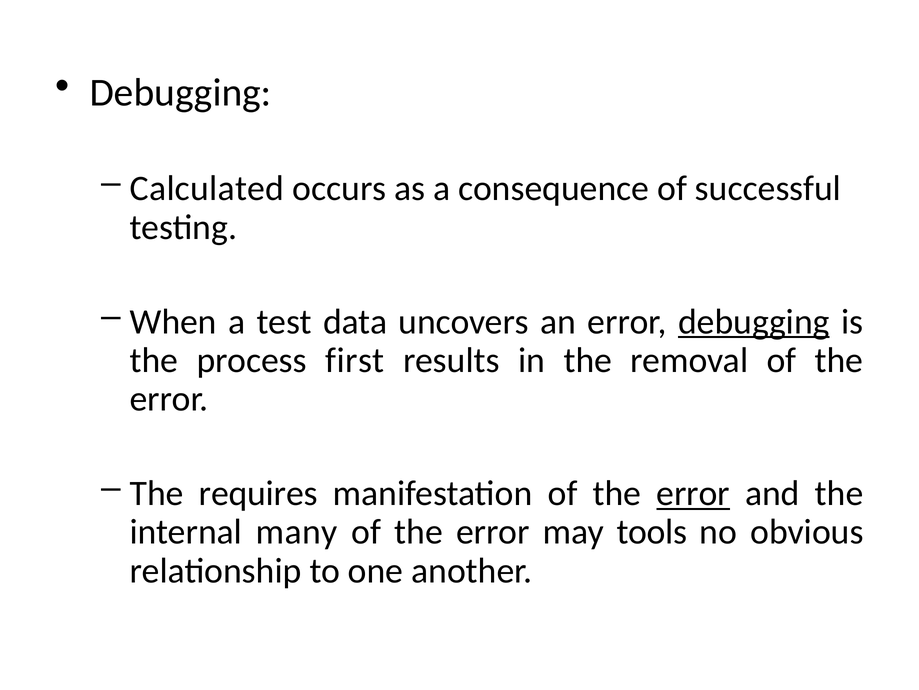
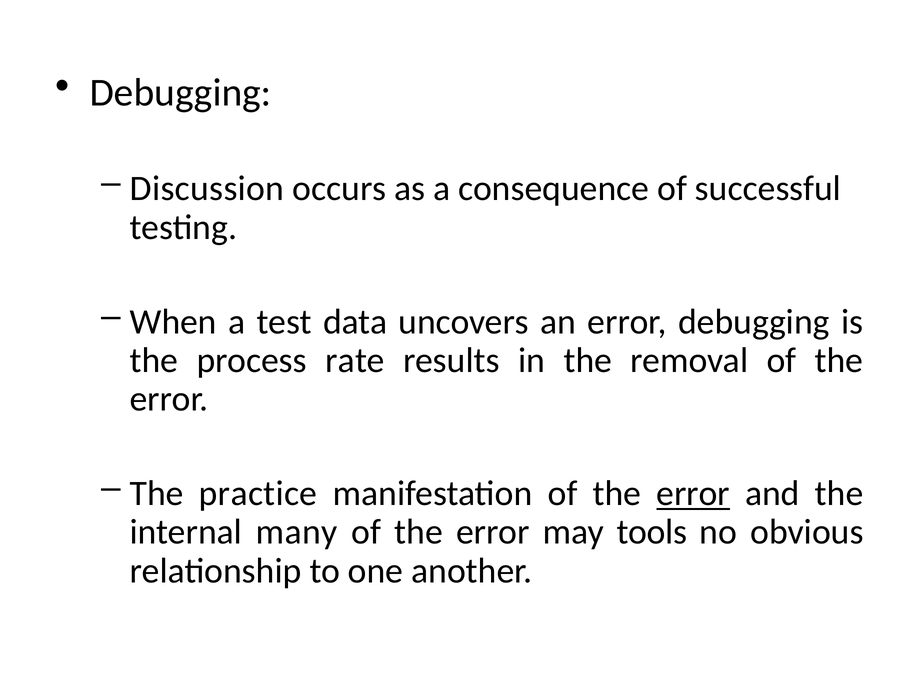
Calculated: Calculated -> Discussion (207, 188)
debugging underline: present -> none (754, 321)
first: first -> rate (355, 360)
requires: requires -> practice (258, 493)
